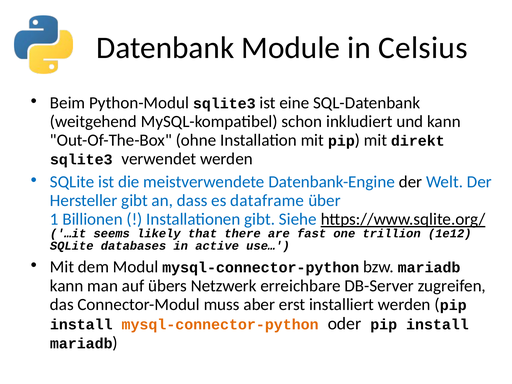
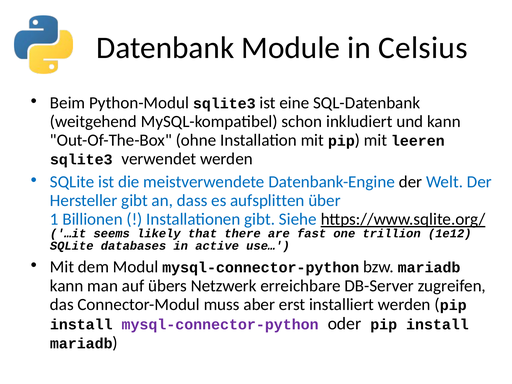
direkt: direkt -> leeren (418, 141)
dataframe: dataframe -> aufsplitten (267, 201)
mysql-connector-python colour: orange -> purple (220, 325)
